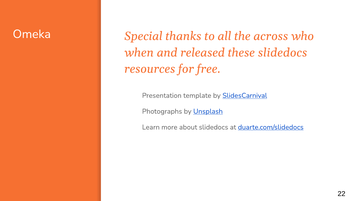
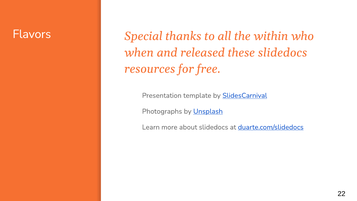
Omeka: Omeka -> Flavors (32, 34)
across: across -> within (271, 36)
